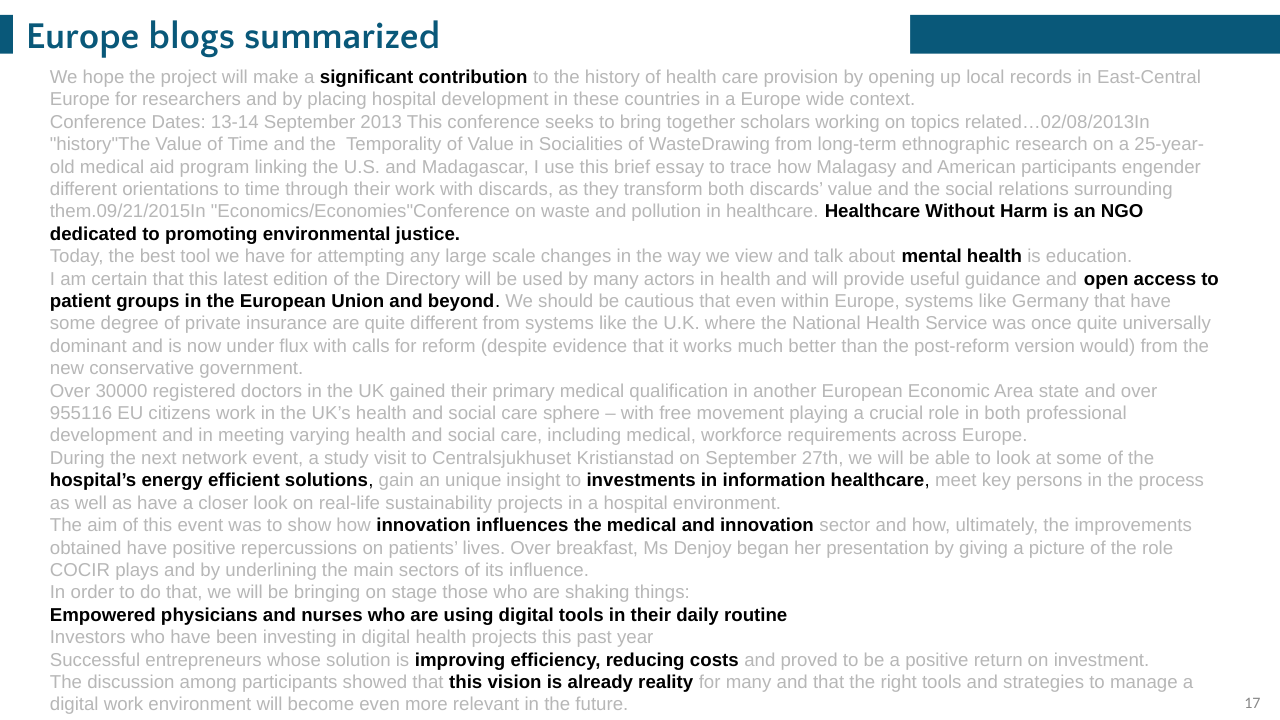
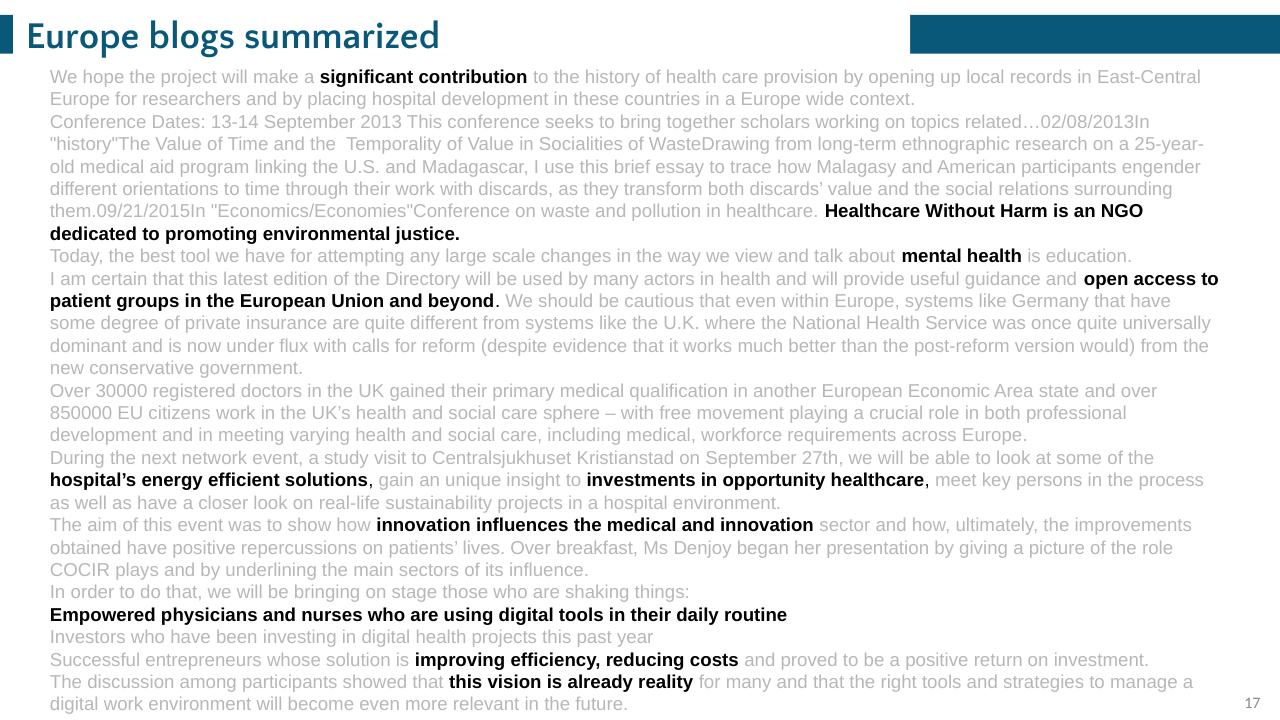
955116: 955116 -> 850000 (81, 413)
information: information -> opportunity (774, 481)
